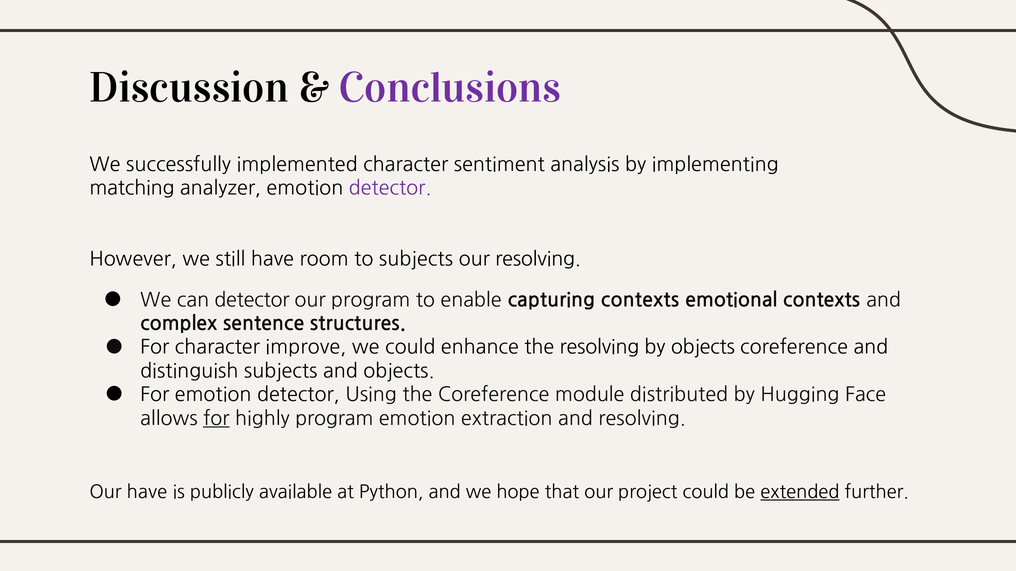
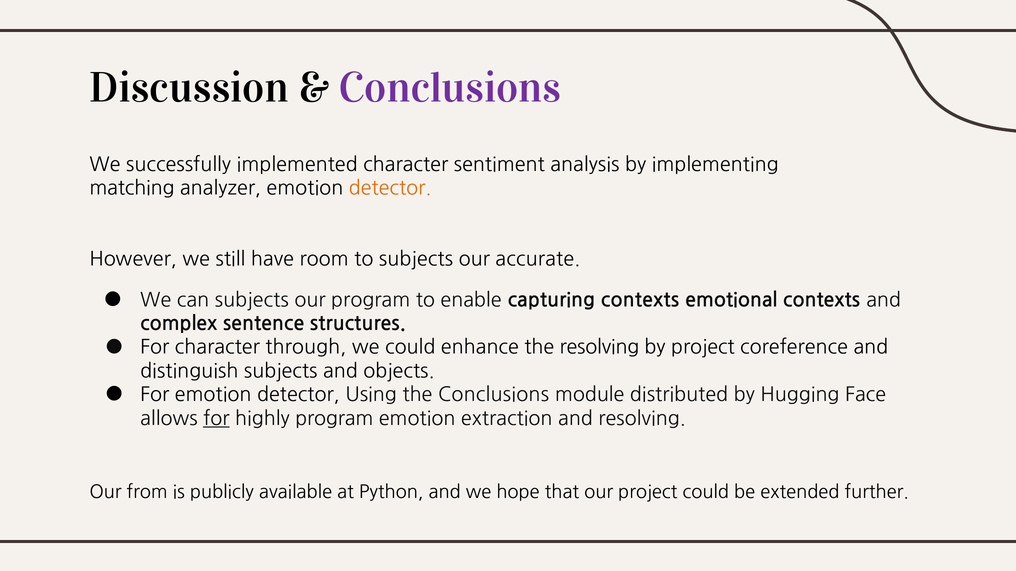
detector colour: purple -> orange (390, 189)
our resolving: resolving -> accurate (538, 260)
can detector: detector -> subjects (252, 300)
improve: improve -> through (306, 348)
by objects: objects -> project (703, 348)
the Coreference: Coreference -> Conclusions (494, 395)
Our have: have -> from (147, 492)
extended underline: present -> none (800, 492)
